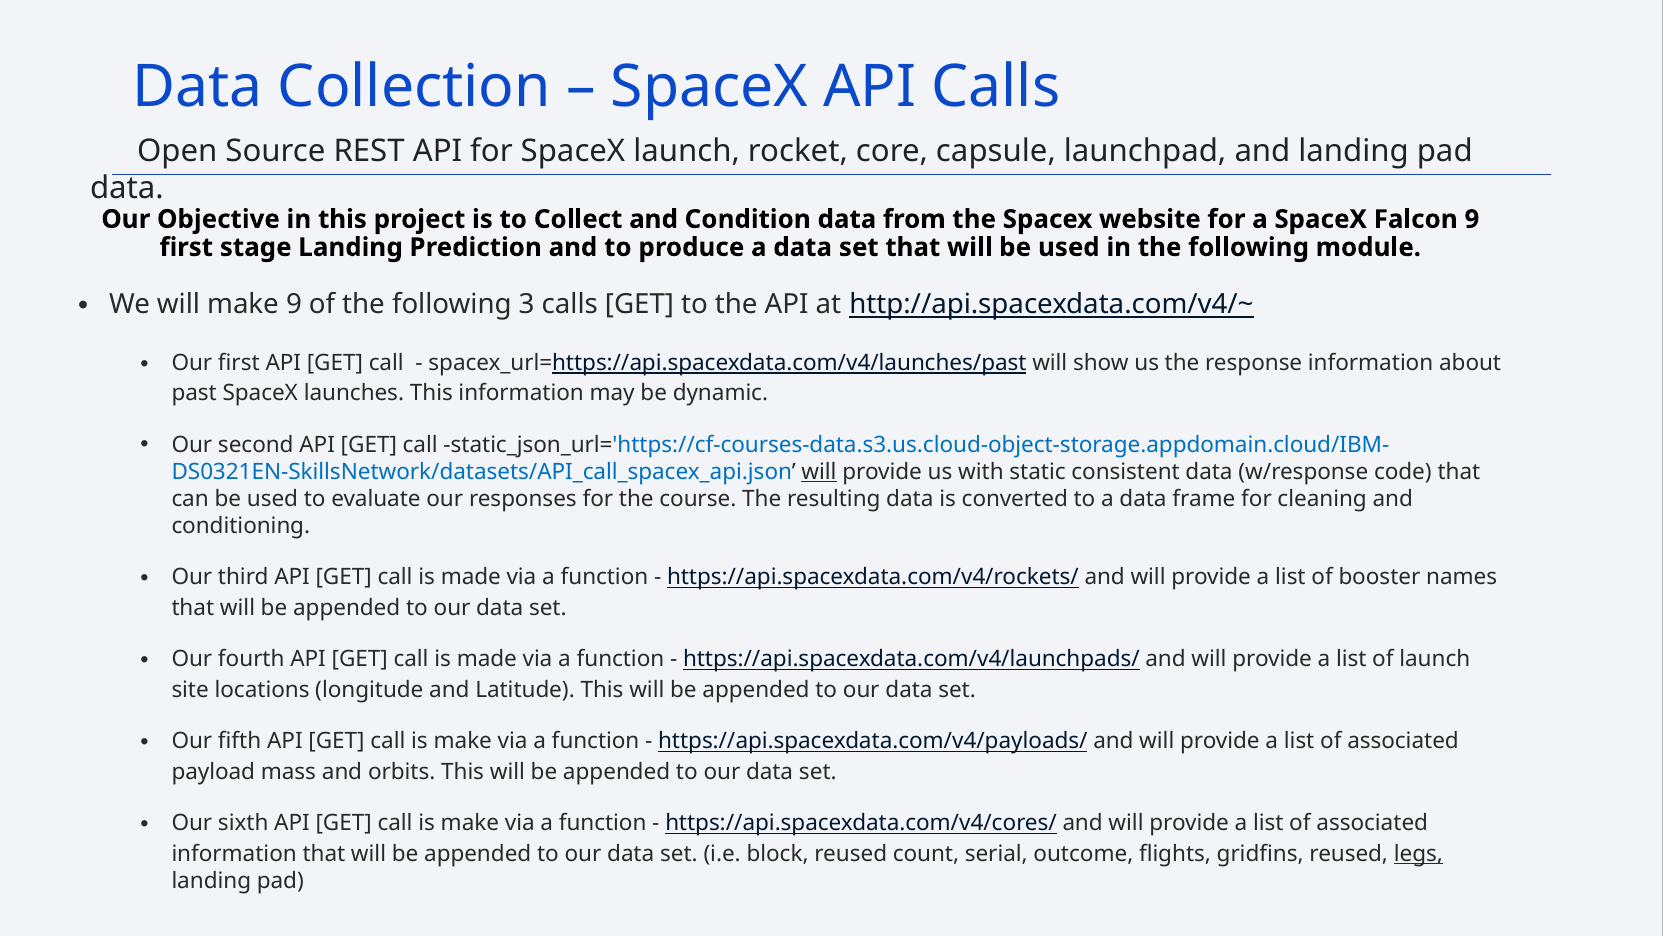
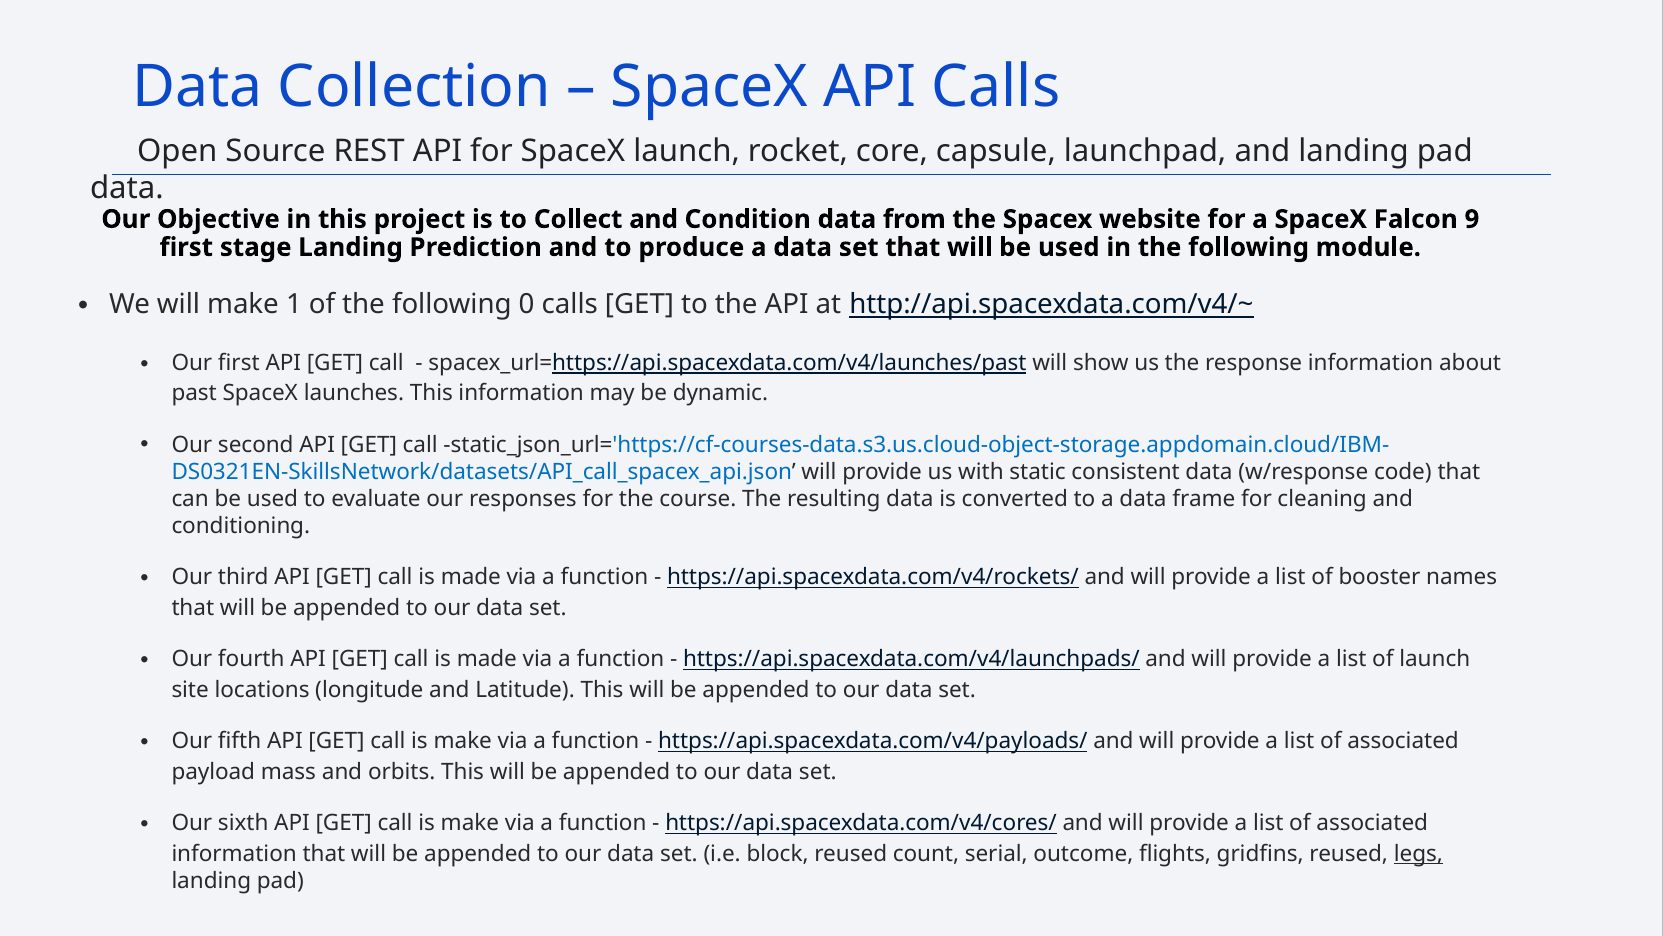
make 9: 9 -> 1 (294, 304)
3: 3 -> 0 (527, 304)
will underline: present -> none (819, 472)
